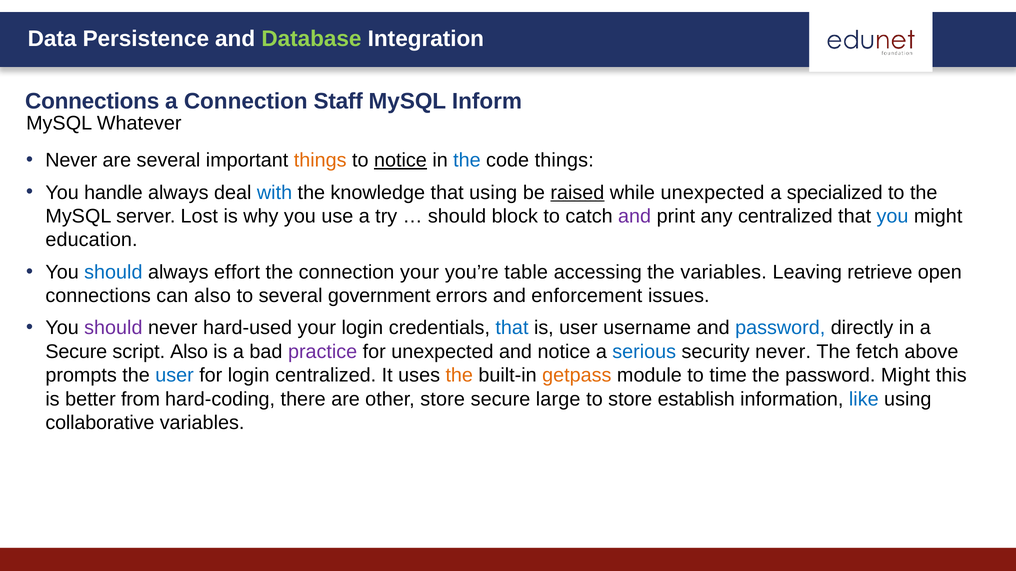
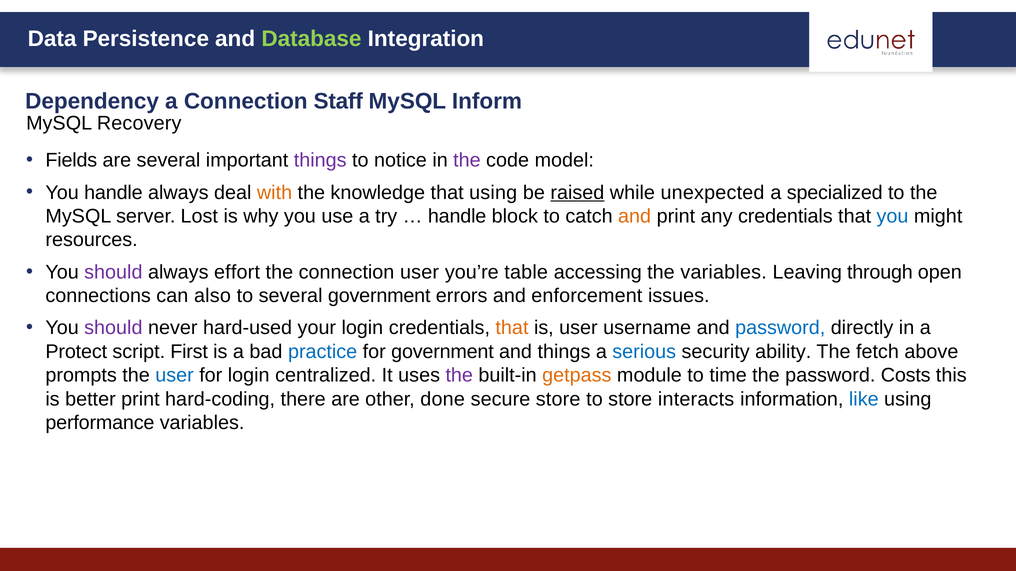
Connections: Connections -> Dependency (92, 101)
Whatever: Whatever -> Recovery (139, 123)
Never: Never -> Fields (71, 160)
things colour: orange -> purple (320, 160)
notice underline: present -> none (400, 160)
the colour: blue -> purple (467, 160)
code things: things -> model (564, 160)
with colour: blue -> orange (275, 193)
should: should -> handle (457, 216)
and colour: purple -> orange (635, 216)
any centralized: centralized -> credentials (785, 216)
education: education -> resources (92, 240)
should colour: blue -> purple (113, 272)
connection your: your -> user (420, 272)
retrieve: retrieve -> through (880, 272)
that colour: blue -> orange (512, 328)
Secure: Secure -> Protect (76, 352)
script Also: Also -> First (189, 352)
practice colour: purple -> blue (323, 352)
for unexpected: unexpected -> government (442, 352)
and notice: notice -> things (564, 352)
security never: never -> ability (783, 352)
the colour: orange -> purple (459, 376)
password Might: Might -> Costs (906, 376)
better from: from -> print (140, 399)
other store: store -> done (443, 399)
secure large: large -> store (558, 399)
establish: establish -> interacts (696, 399)
collaborative: collaborative -> performance (100, 423)
